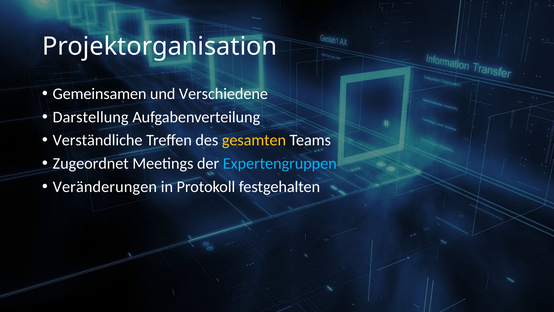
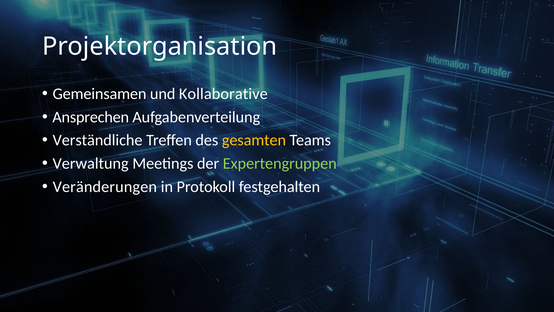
Verschiedene: Verschiedene -> Kollaborative (223, 94)
Darstellung: Darstellung -> Ansprechen (91, 117)
Zugeordnet: Zugeordnet -> Verwaltung (91, 163)
Expertengruppen colour: light blue -> light green (280, 163)
